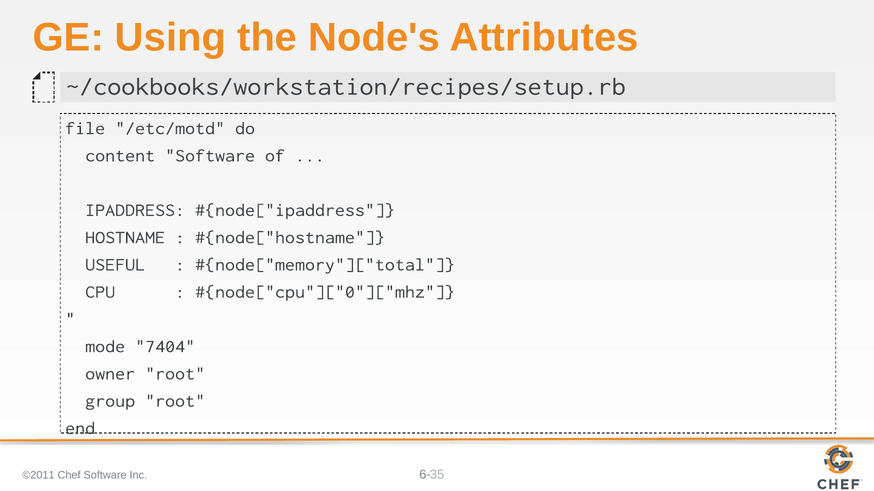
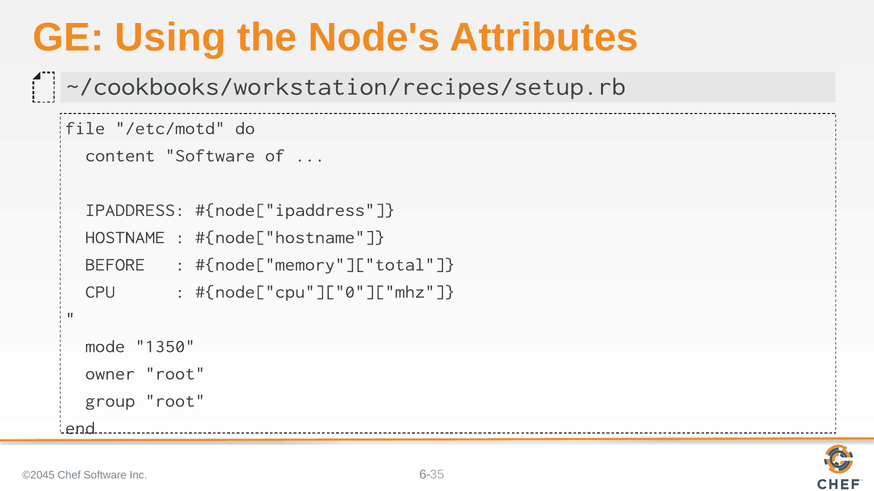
USEFUL: USEFUL -> BEFORE (115, 265)
7404: 7404 -> 1350 (165, 347)
©2011: ©2011 -> ©2045 (38, 476)
